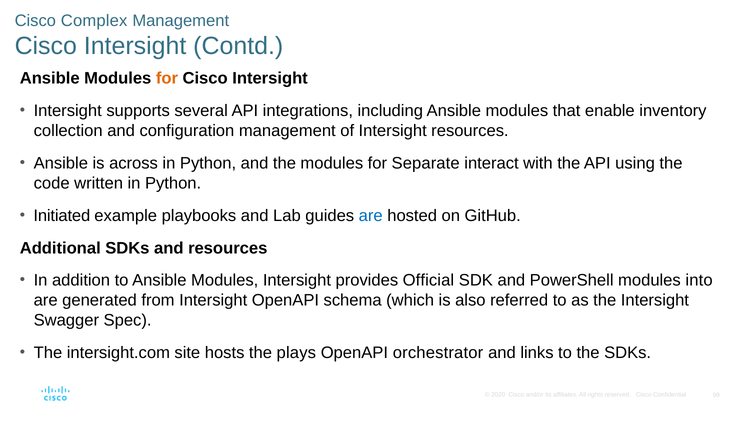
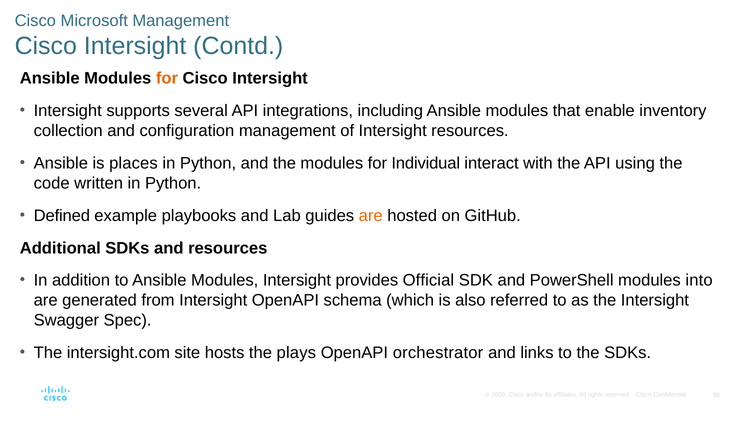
Complex: Complex -> Microsoft (94, 21)
across: across -> places (133, 163)
Separate: Separate -> Individual (426, 163)
Initiated: Initiated -> Defined (62, 215)
are colour: blue -> orange (371, 215)
